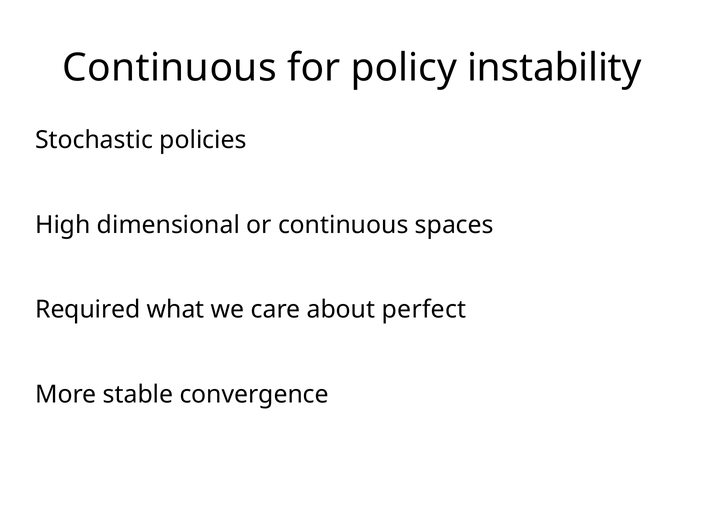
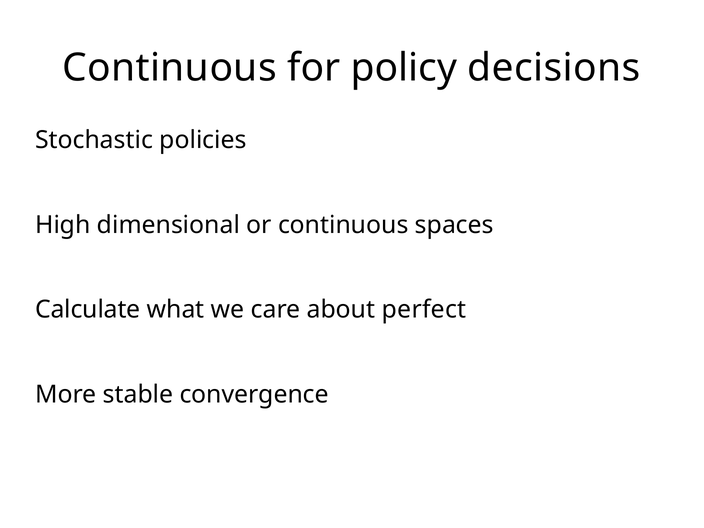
instability: instability -> decisions (554, 68)
Required: Required -> Calculate (88, 310)
